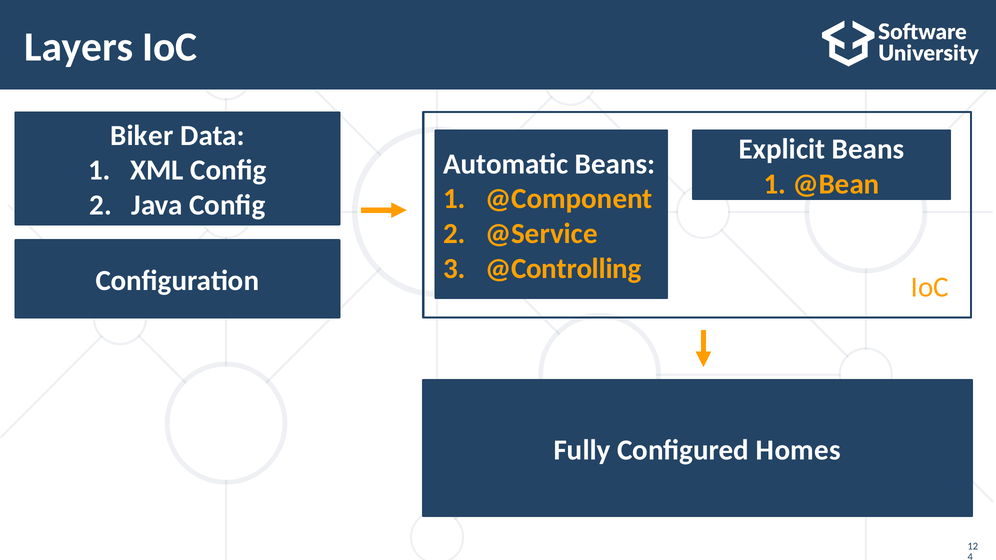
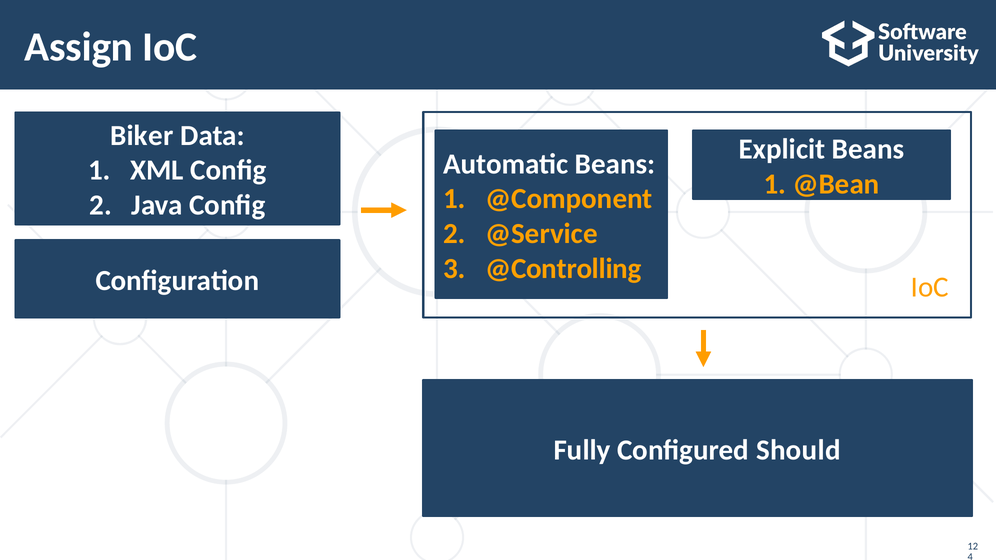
Layers: Layers -> Assign (79, 47)
Homes: Homes -> Should (798, 450)
